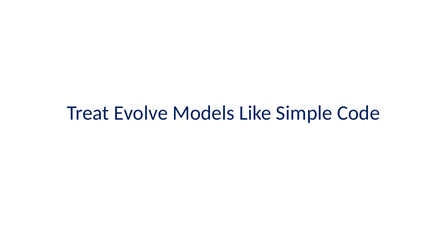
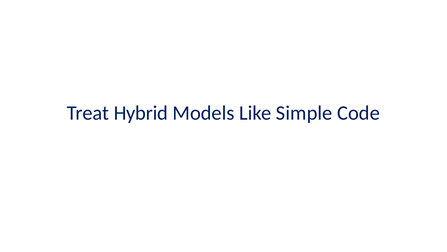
Evolve: Evolve -> Hybrid (141, 113)
